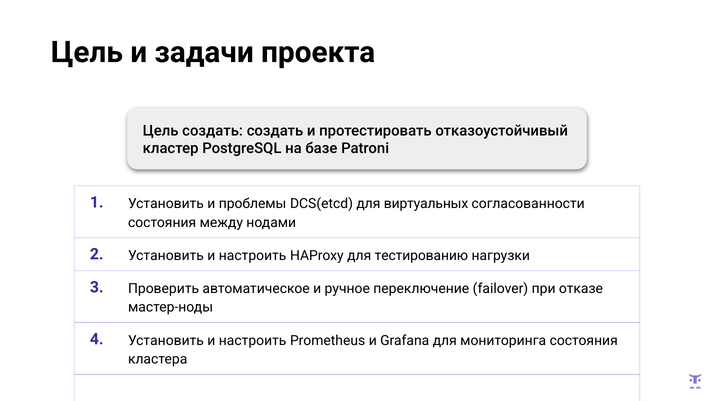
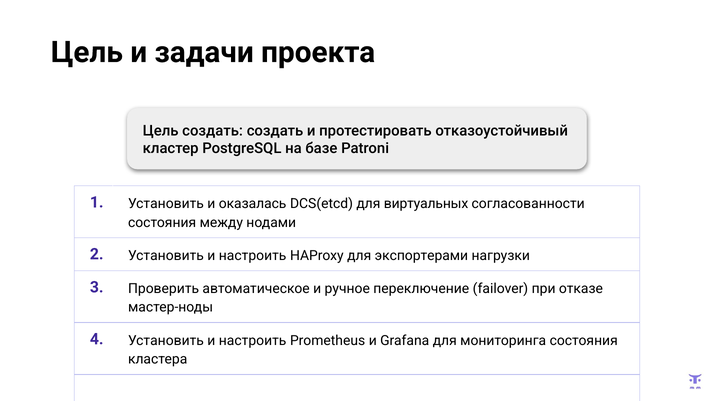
проблемы: проблемы -> оказалась (253, 204)
тестированию: тестированию -> экспортерами (421, 256)
